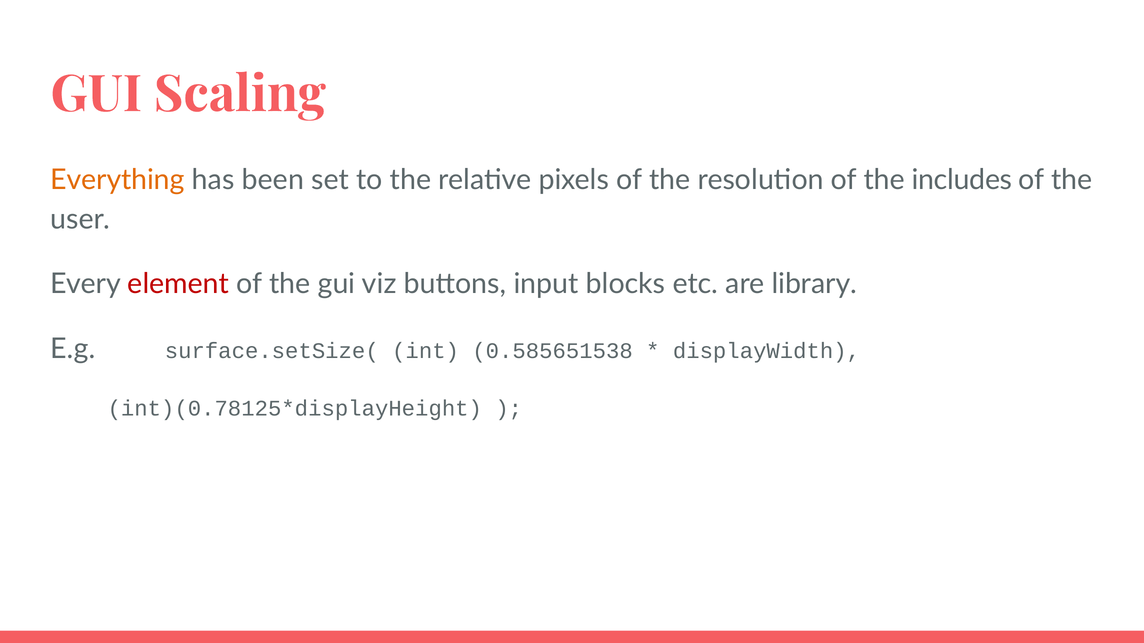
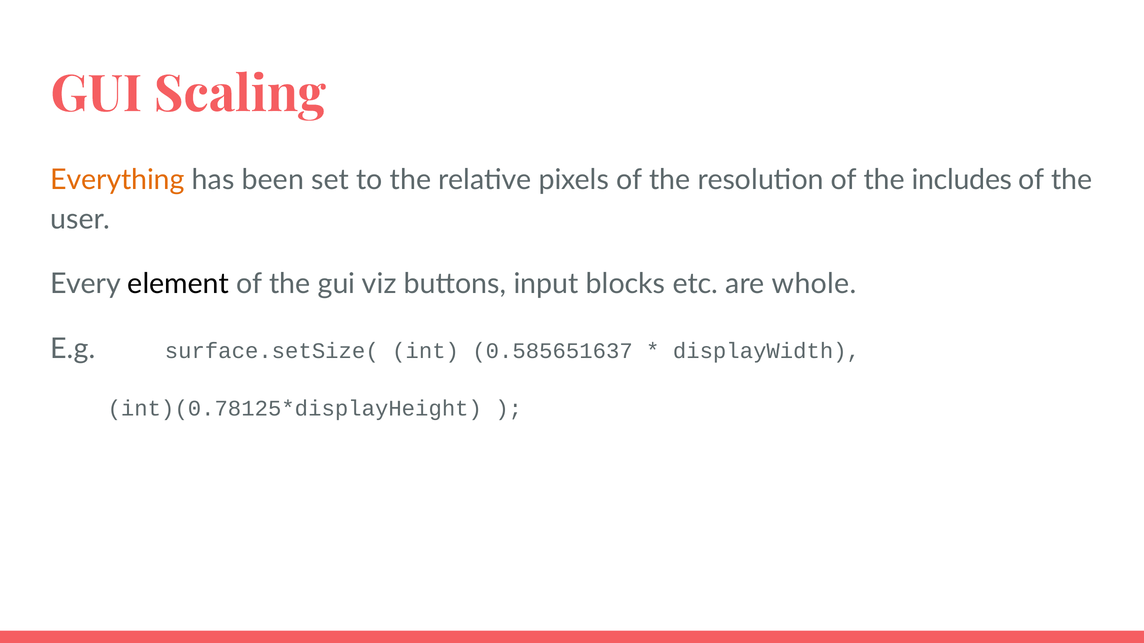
element colour: red -> black (178, 284)
library: library -> whole (814, 284)
0.585651538: 0.585651538 -> 0.585651637 (553, 351)
